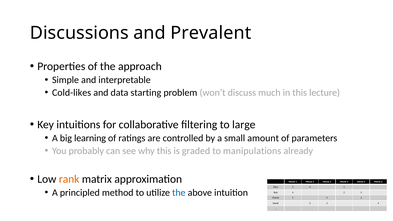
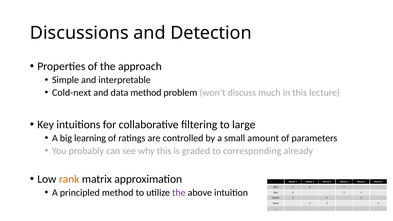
Prevalent: Prevalent -> Detection (211, 33)
Cold-likes: Cold-likes -> Cold-next (72, 93)
data starting: starting -> method (146, 93)
manipulations: manipulations -> corresponding (252, 151)
the colour: blue -> purple (179, 193)
